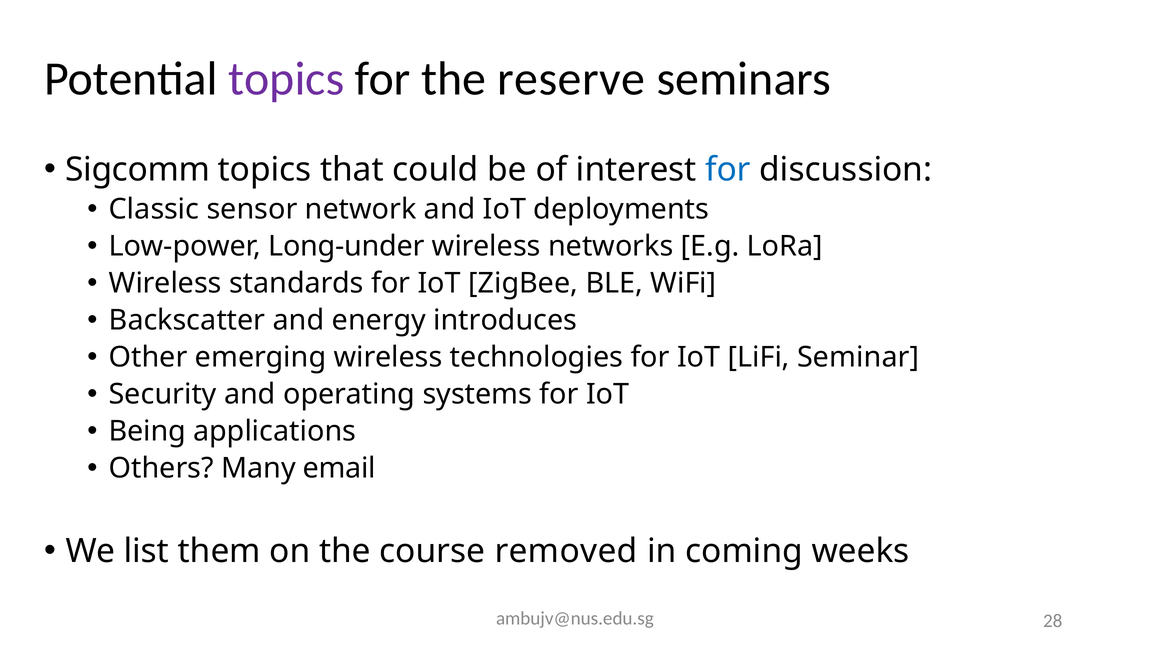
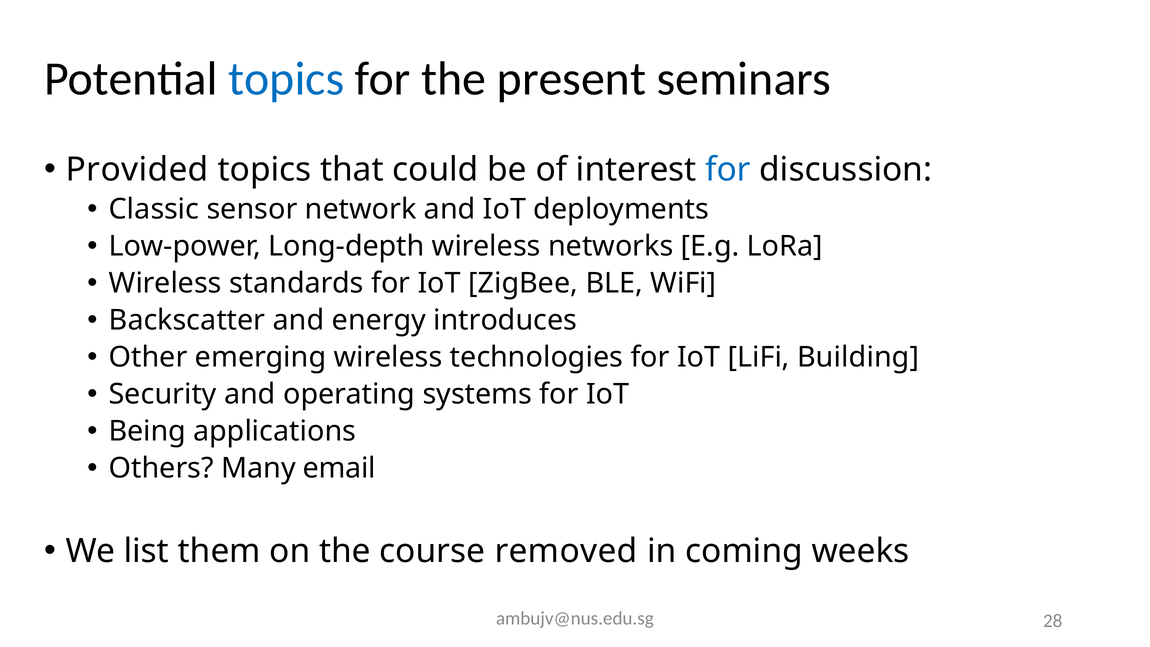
topics colour: purple -> blue (286, 79)
reserve: reserve -> present (571, 79)
Sigcomm: Sigcomm -> Provided (137, 170)
Long-under: Long-under -> Long-depth (346, 246)
Seminar: Seminar -> Building (858, 357)
